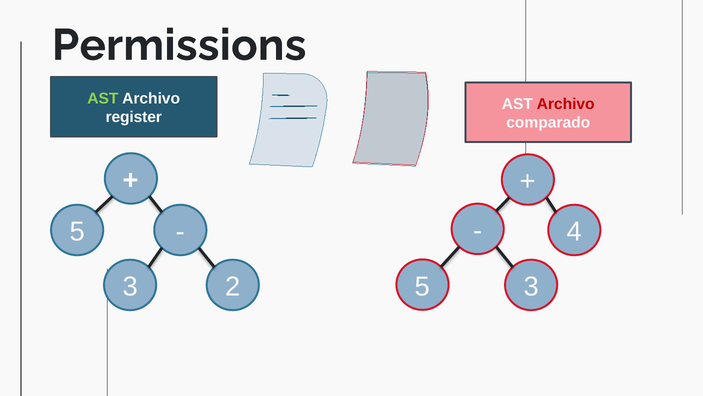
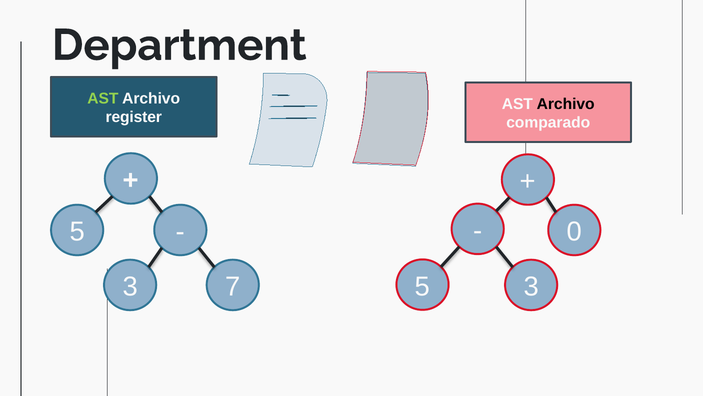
Permissions: Permissions -> Department (179, 45)
Archivo colour: red -> black (566, 104)
4: 4 -> 0 (574, 232)
2: 2 -> 7 (233, 286)
